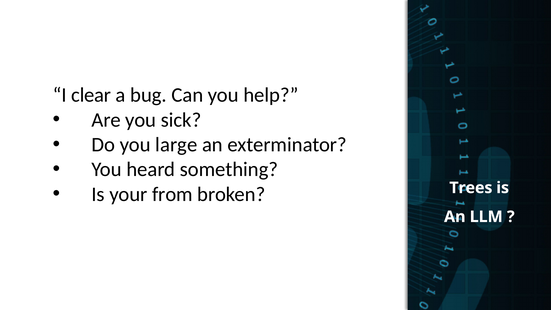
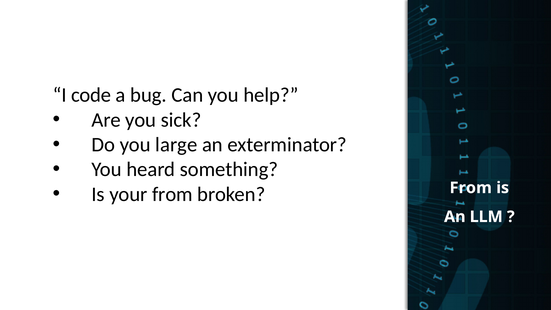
clear: clear -> code (91, 95)
Trees: Trees -> From (471, 188)
